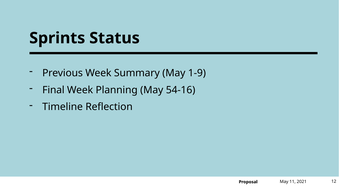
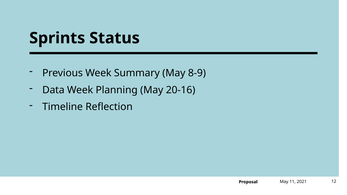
1-9: 1-9 -> 8-9 (197, 73)
Final: Final -> Data (53, 90)
54-16: 54-16 -> 20-16 (181, 90)
